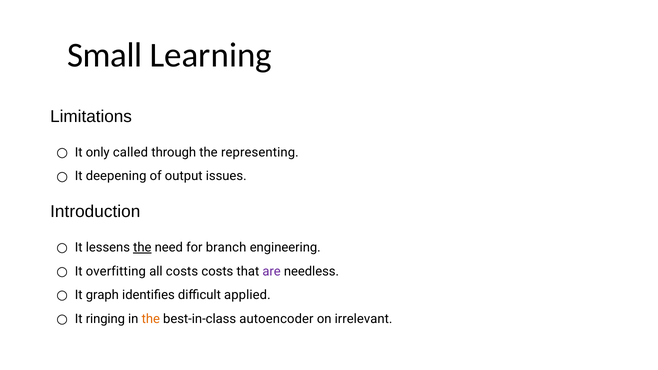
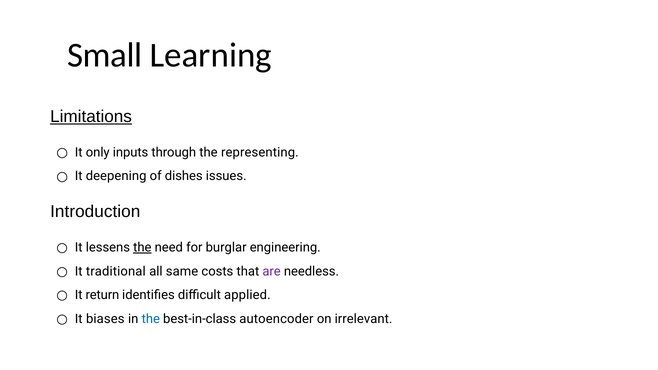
Limitations underline: none -> present (91, 117)
called: called -> inputs (131, 152)
output: output -> dishes (184, 176)
branch: branch -> burglar (226, 247)
overfitting: overfitting -> traditional (116, 271)
all costs: costs -> same (182, 271)
graph: graph -> return (102, 295)
ringing: ringing -> biases (105, 319)
the colour: orange -> blue (151, 319)
